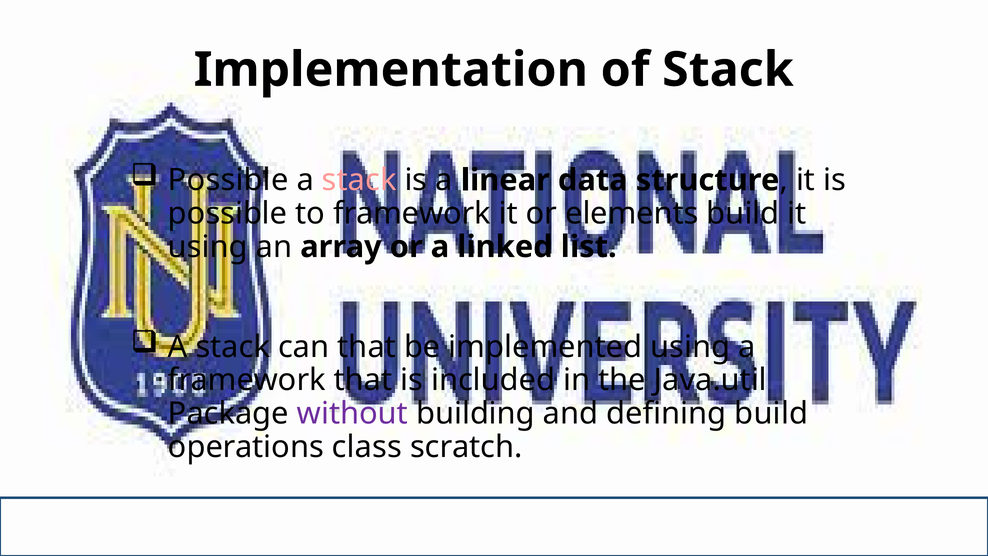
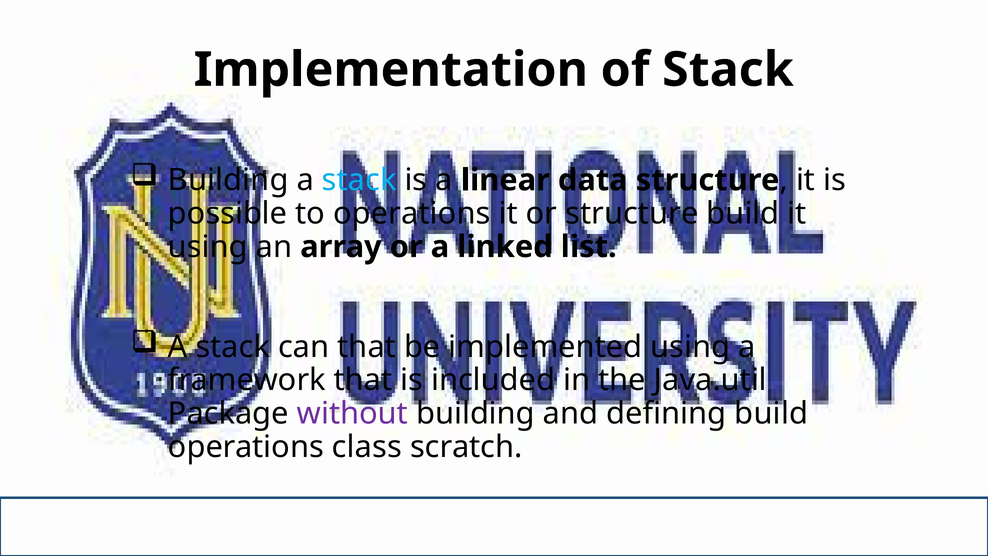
Possible: Possible -> Building (228, 180)
stack colour: pink -> light blue (359, 180)
to framework: framework -> operations (412, 213)
or elements: elements -> structure (632, 213)
